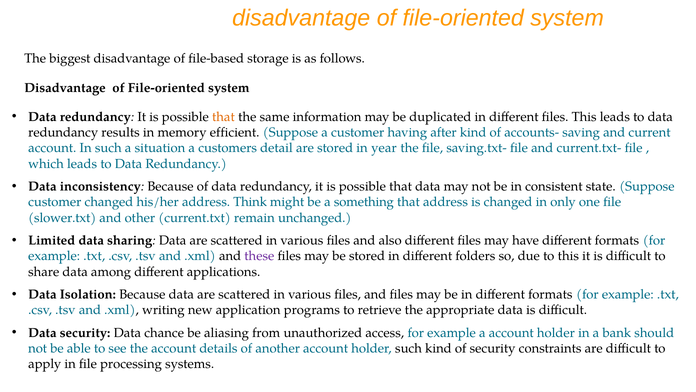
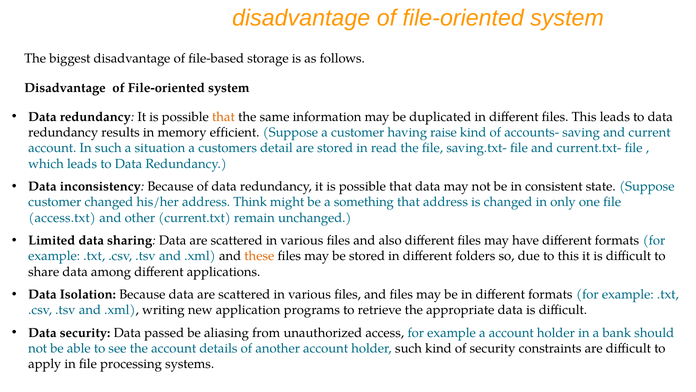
after: after -> raise (444, 132)
year: year -> read (384, 148)
slower.txt: slower.txt -> access.txt (62, 218)
these colour: purple -> orange (259, 256)
chance: chance -> passed (164, 332)
